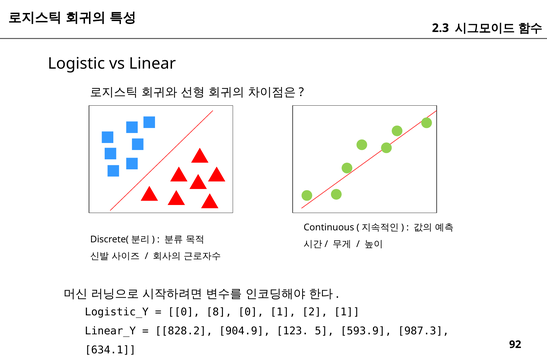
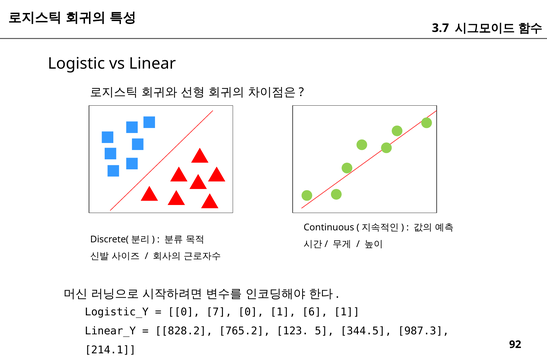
2.3: 2.3 -> 3.7 (440, 28)
8: 8 -> 7 (219, 312)
2: 2 -> 6 (315, 312)
904.9: 904.9 -> 765.2 (245, 331)
593.9: 593.9 -> 344.5 (366, 331)
634.1: 634.1 -> 214.1 (110, 350)
